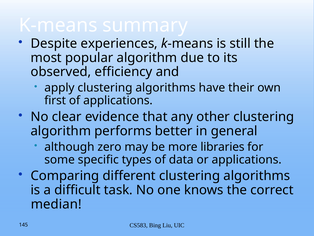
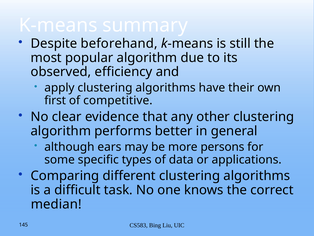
experiences: experiences -> beforehand (119, 43)
of applications: applications -> competitive (118, 100)
zero: zero -> ears (109, 147)
libraries: libraries -> persons (222, 147)
